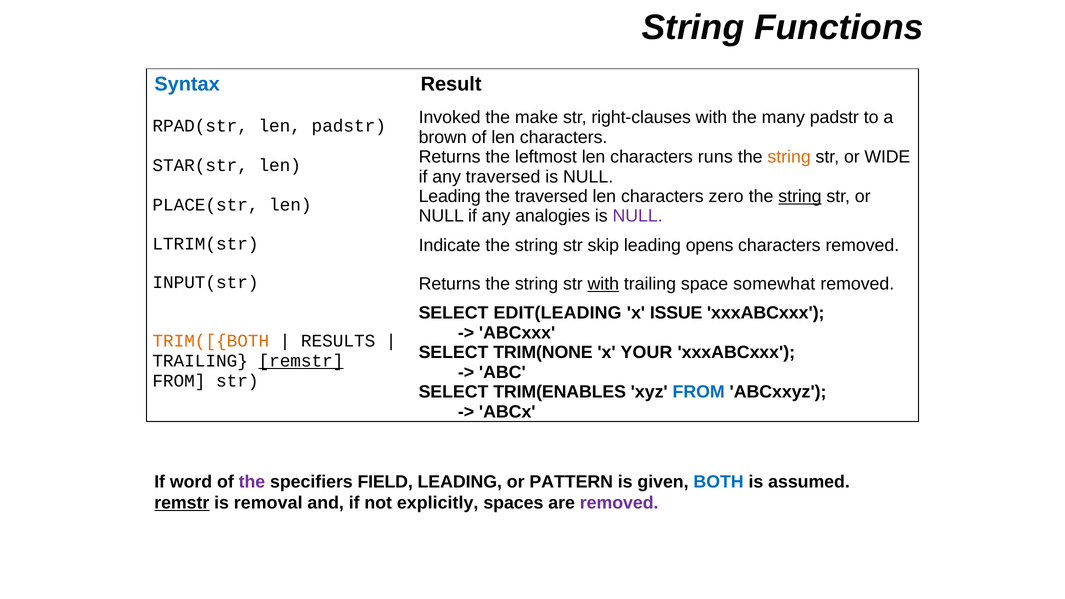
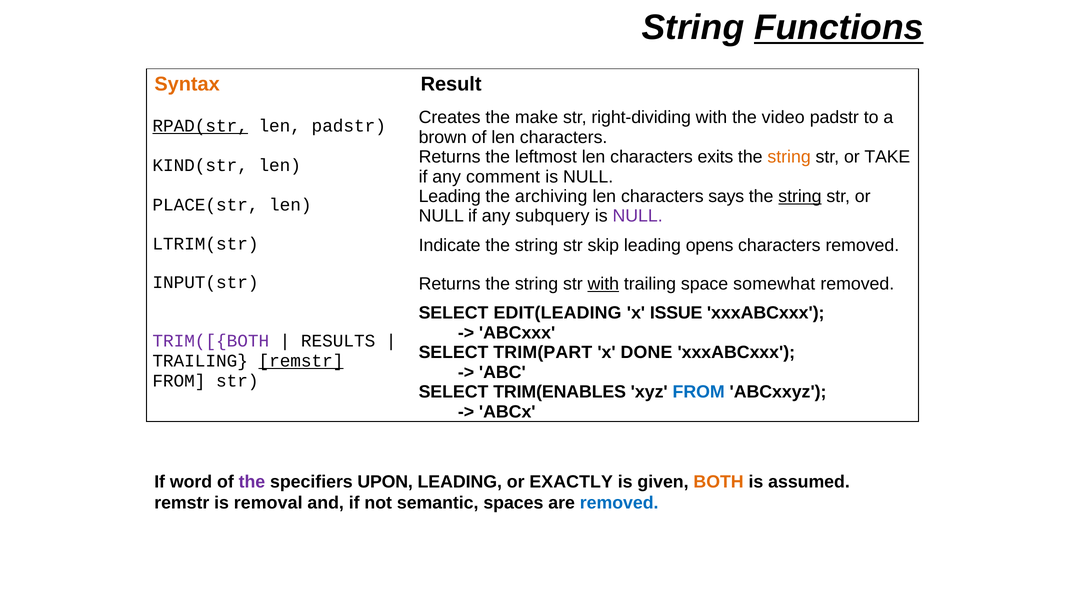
Functions underline: none -> present (839, 28)
Syntax colour: blue -> orange (187, 84)
Invoked: Invoked -> Creates (450, 118)
right-clauses: right-clauses -> right-dividing (641, 118)
many: many -> video (783, 118)
RPAD(str underline: none -> present (200, 126)
runs: runs -> exits (715, 157)
WIDE: WIDE -> TAKE (887, 157)
STAR(str: STAR(str -> KIND(str (200, 165)
any traversed: traversed -> comment (503, 177)
the traversed: traversed -> archiving (551, 196)
zero: zero -> says (726, 196)
analogies: analogies -> subquery (552, 216)
TRIM([{BOTH colour: orange -> purple (211, 341)
TRIM(NONE: TRIM(NONE -> TRIM(PART (543, 353)
YOUR: YOUR -> DONE (646, 353)
FIELD: FIELD -> UPON (385, 482)
PATTERN: PATTERN -> EXACTLY (571, 482)
BOTH colour: blue -> orange (719, 482)
remstr underline: present -> none (182, 503)
explicitly: explicitly -> semantic (438, 503)
removed colour: purple -> blue (619, 503)
